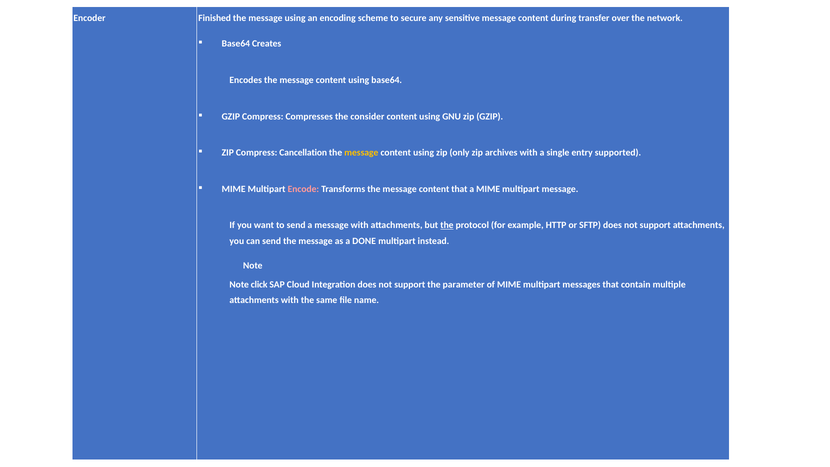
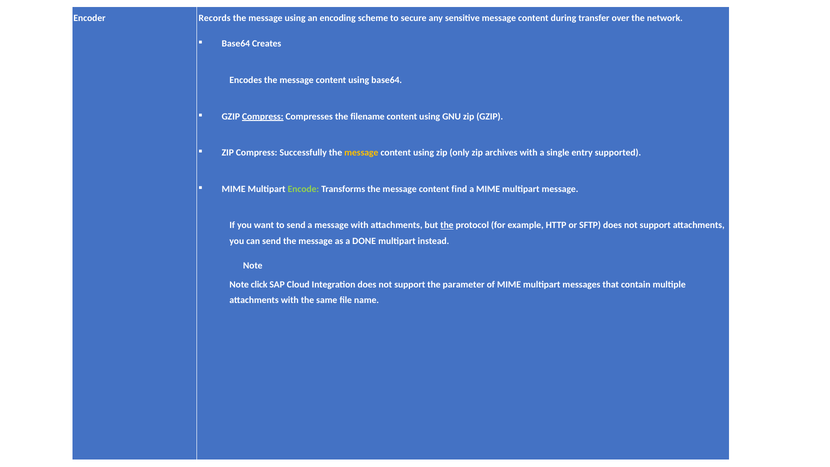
Finished: Finished -> Records (215, 18)
Compress underline: none -> present (263, 116)
consider: consider -> filename (367, 116)
Cancellation: Cancellation -> Successfully (303, 153)
Encode colour: pink -> light green (303, 189)
content that: that -> find (459, 189)
